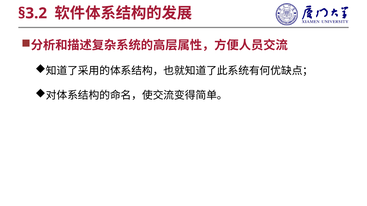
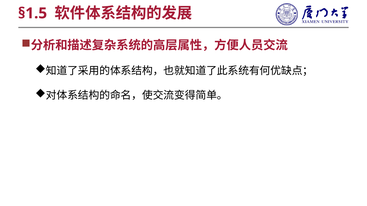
§3.2: §3.2 -> §1.5 (33, 13)
